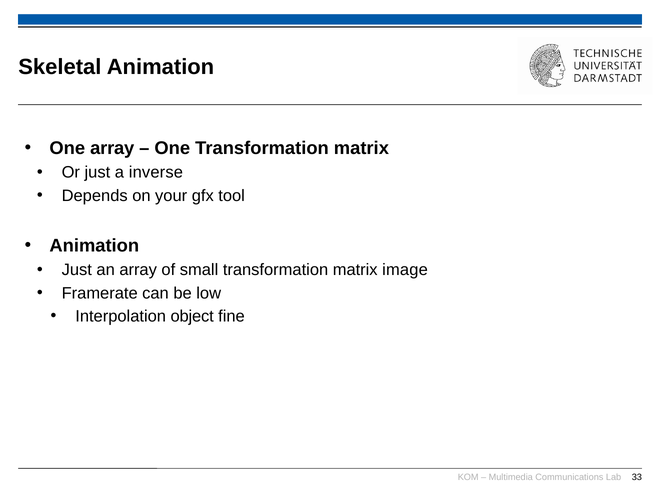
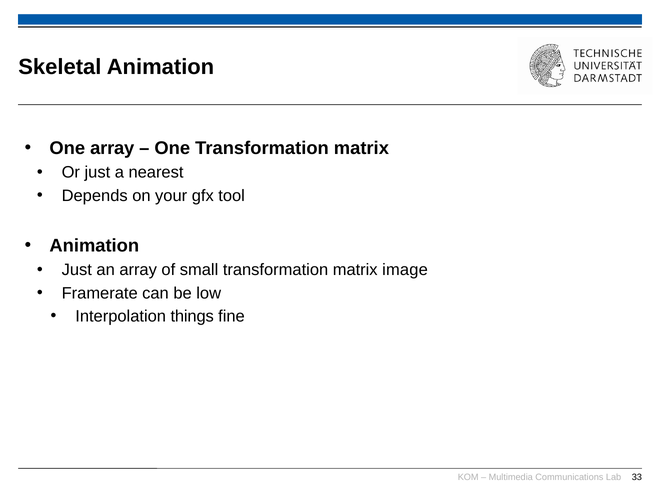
inverse: inverse -> nearest (156, 172)
object: object -> things (192, 316)
